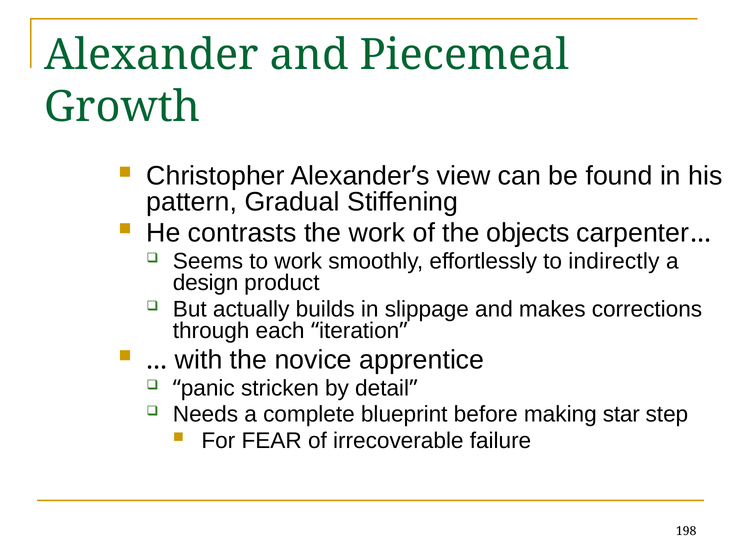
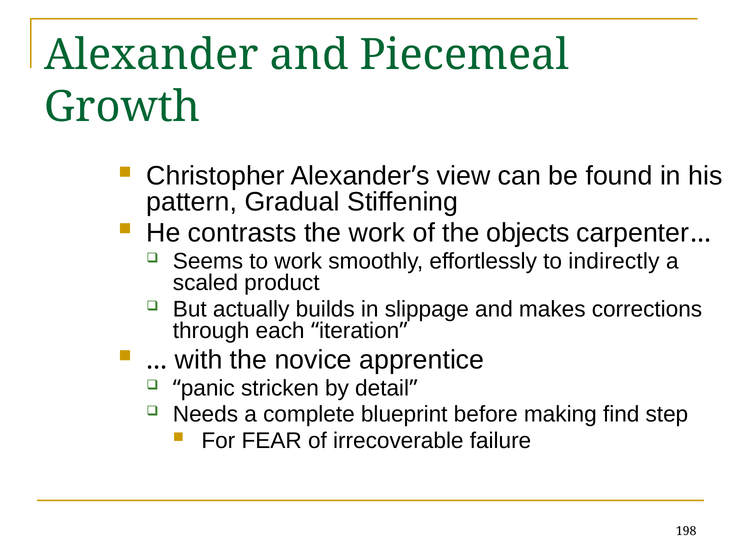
design: design -> scaled (205, 283)
star: star -> find (621, 414)
